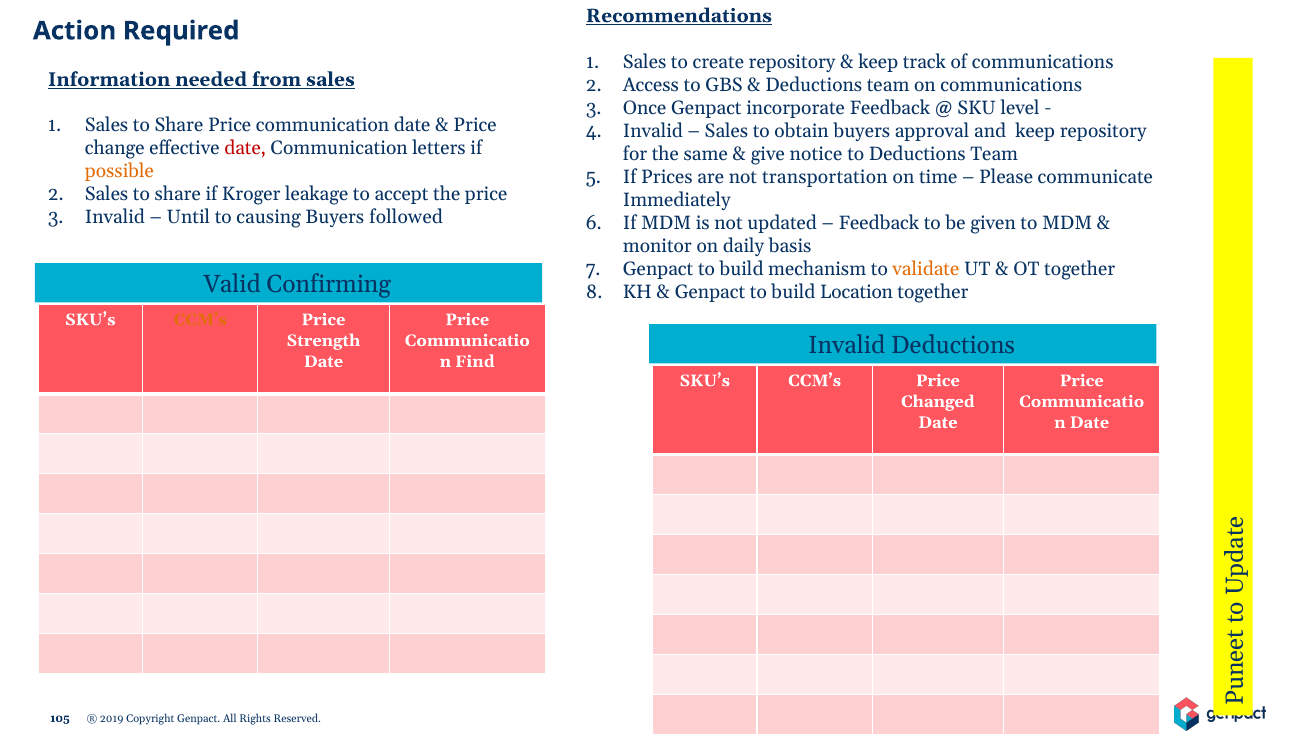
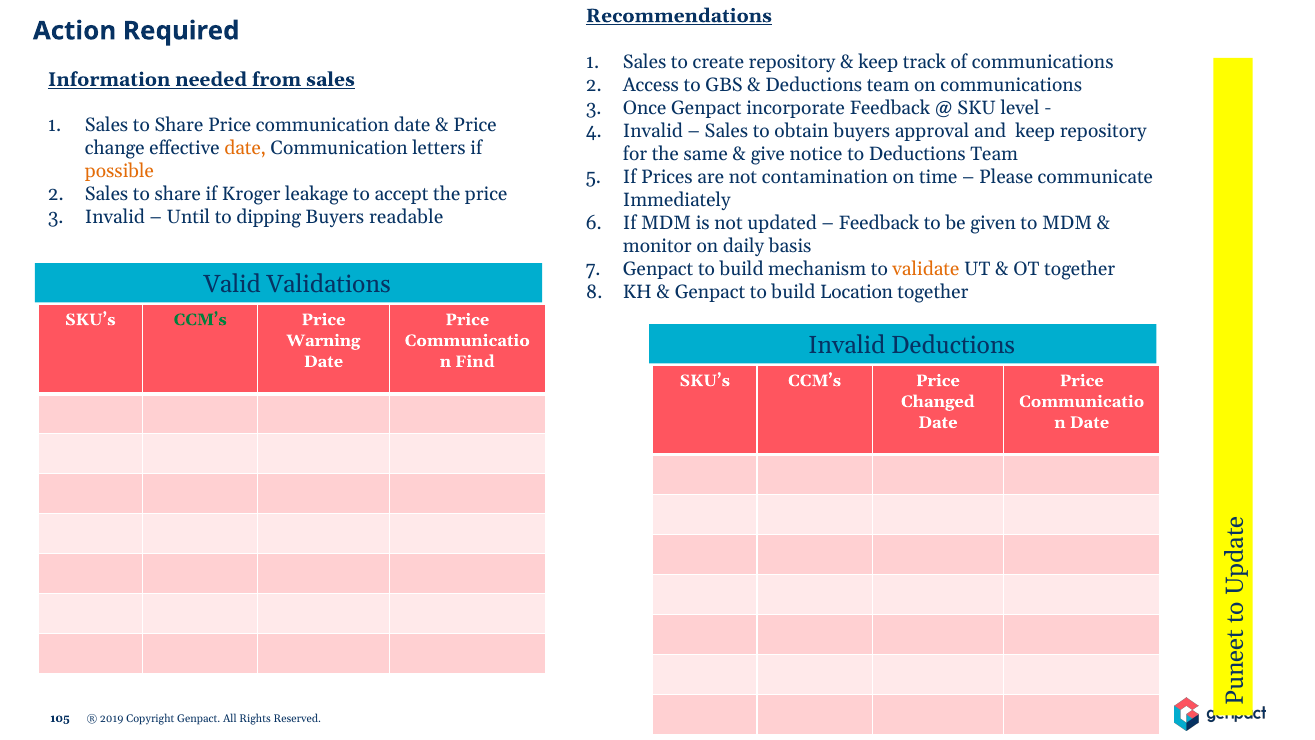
date colour: red -> orange (245, 148)
transportation: transportation -> contamination (825, 177)
causing: causing -> dipping (269, 218)
followed: followed -> readable (406, 218)
Confirming: Confirming -> Validations (329, 284)
CCM’s colour: orange -> green (200, 320)
Strength: Strength -> Warning (323, 340)
